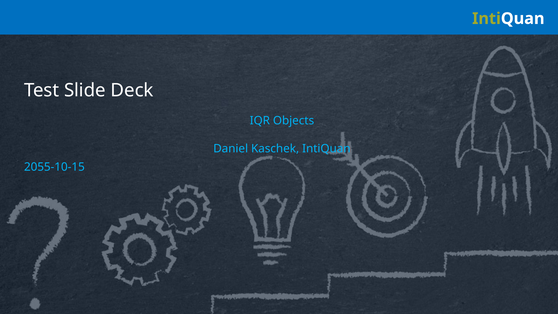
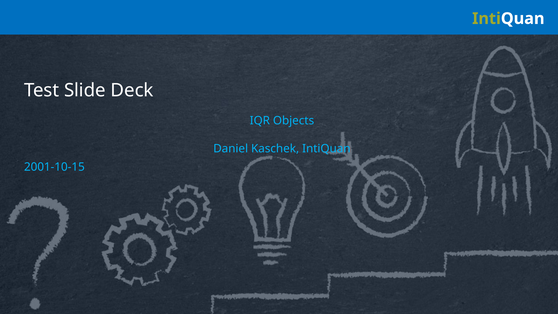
2055-10-15: 2055-10-15 -> 2001-10-15 (54, 167)
